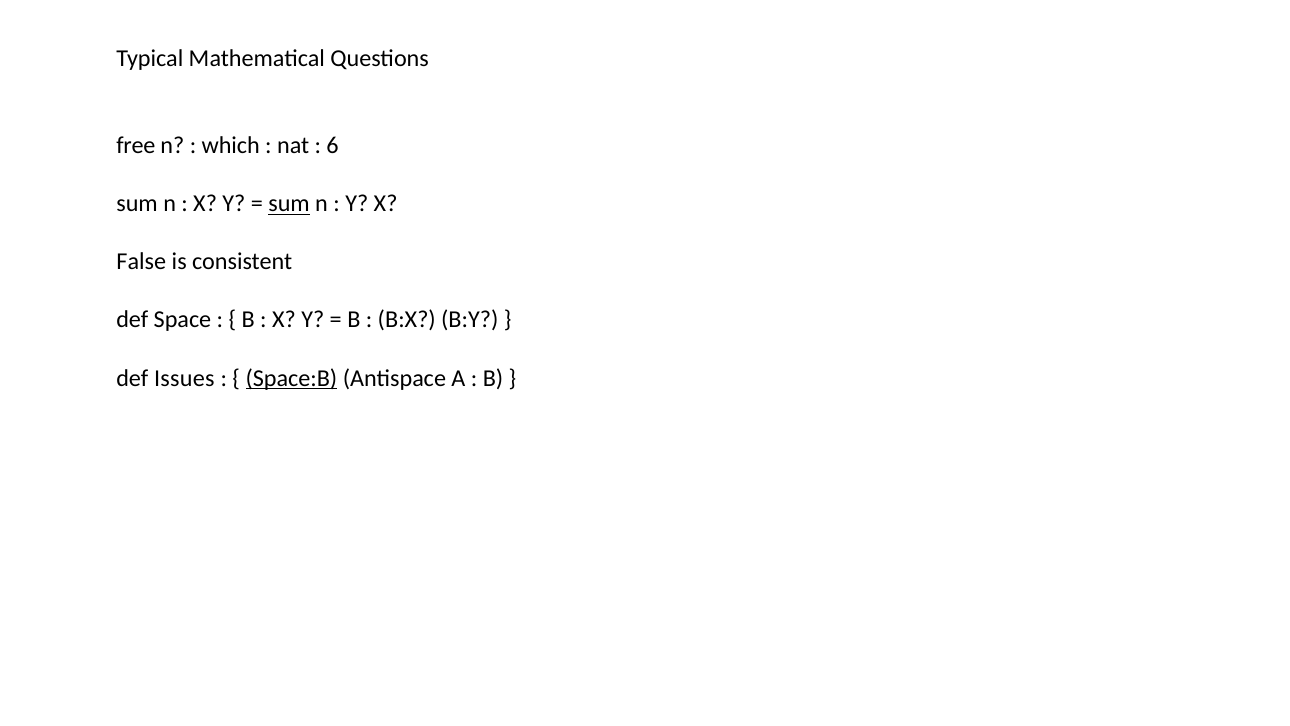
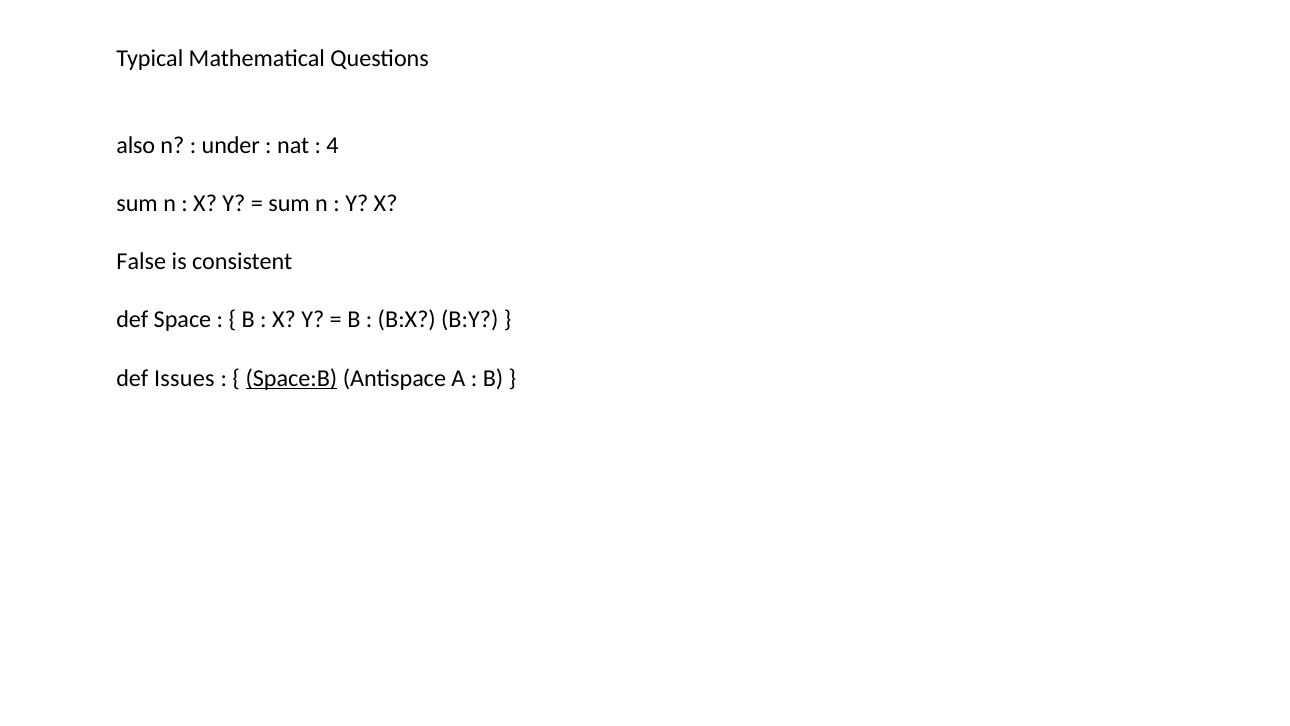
free: free -> also (136, 146)
which: which -> under (231, 146)
6: 6 -> 4 (333, 146)
sum underline: present -> none (289, 204)
